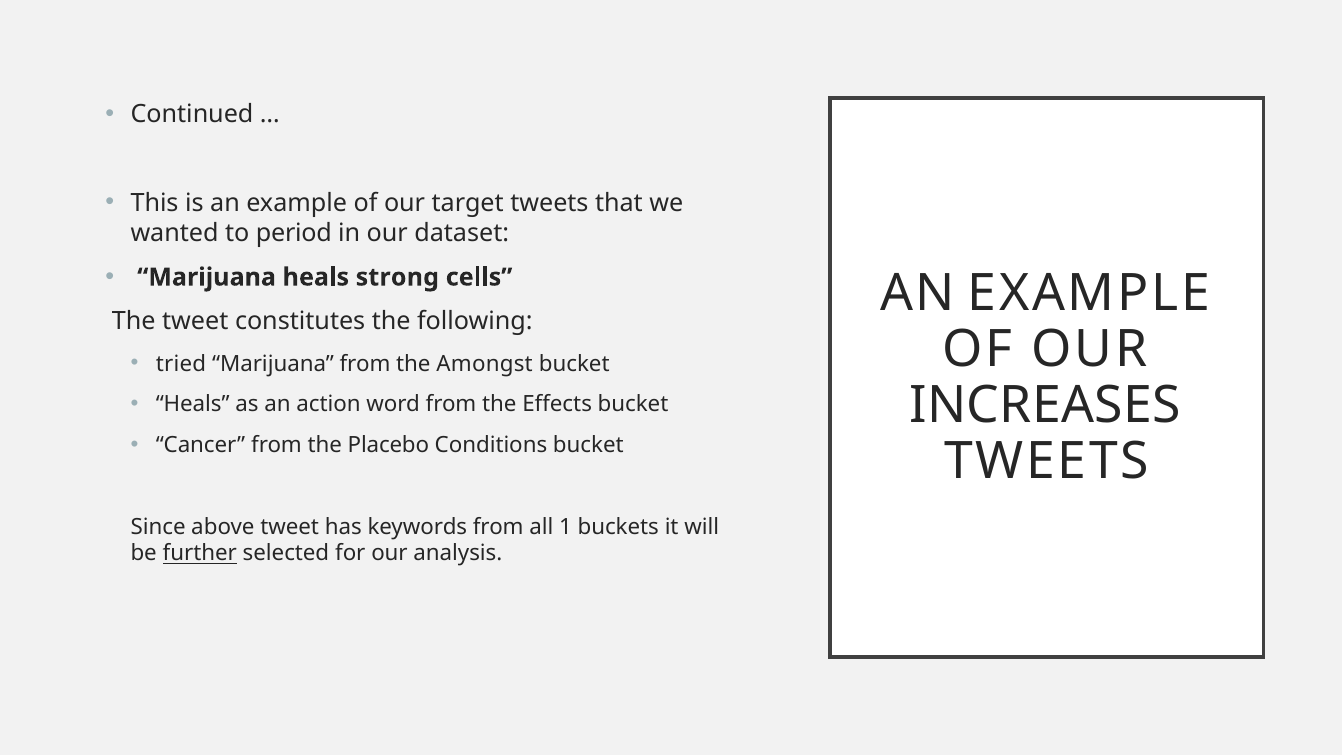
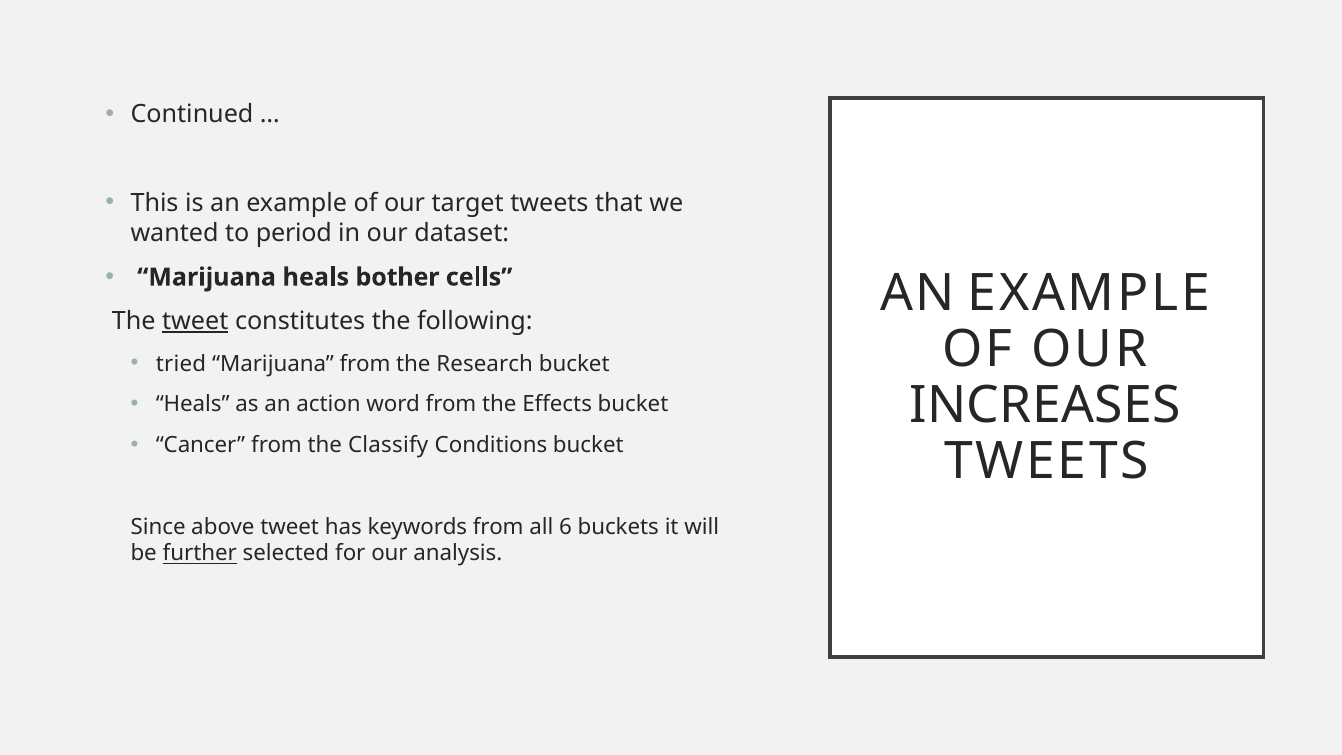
strong: strong -> bother (398, 277)
tweet underline: none -> present (195, 321)
Amongst: Amongst -> Research (485, 364)
Placebo: Placebo -> Classify (388, 445)
1: 1 -> 6 (566, 527)
